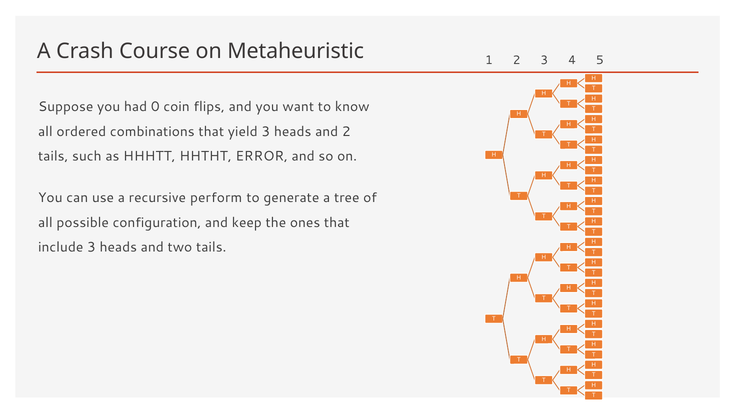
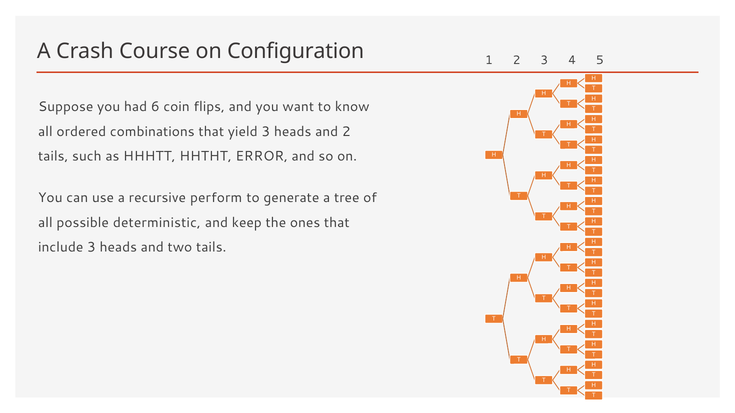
Metaheuristic: Metaheuristic -> Configuration (296, 51)
0: 0 -> 6 (155, 107)
configuration: configuration -> deterministic (157, 223)
